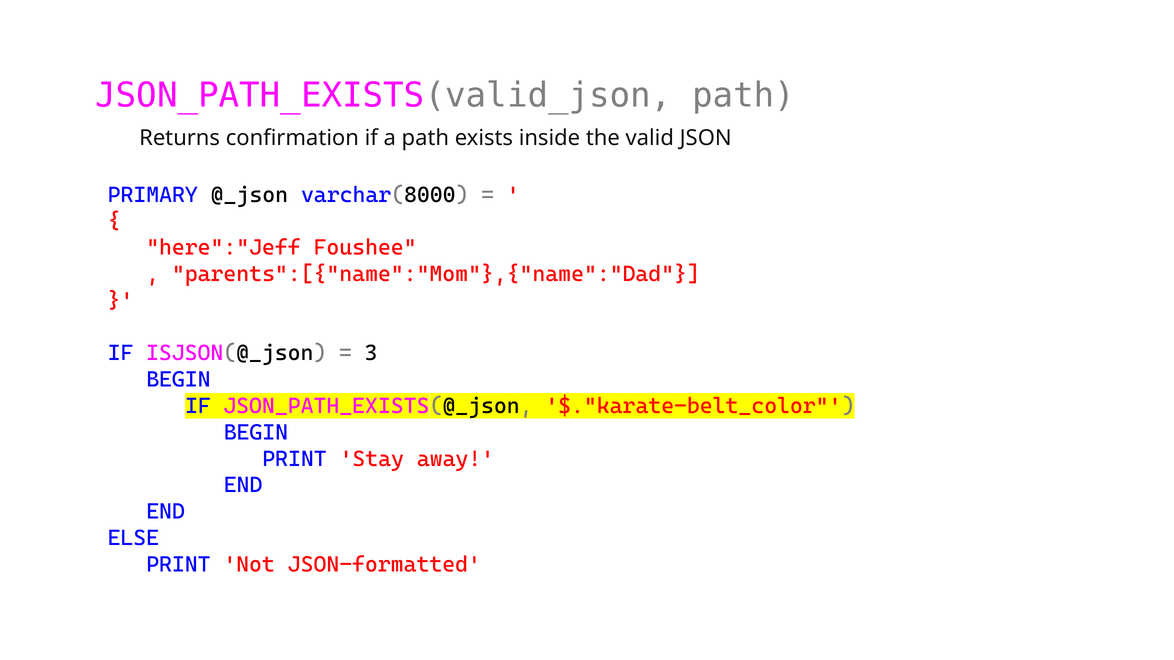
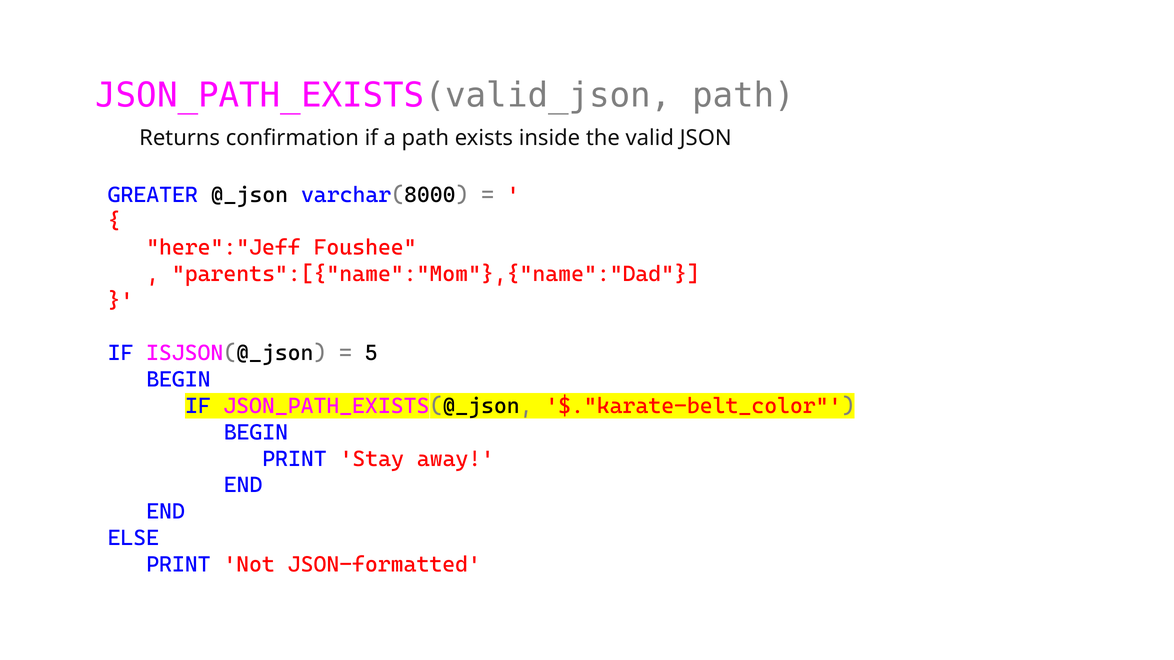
PRIMARY: PRIMARY -> GREATER (153, 195)
3: 3 -> 5 (371, 353)
